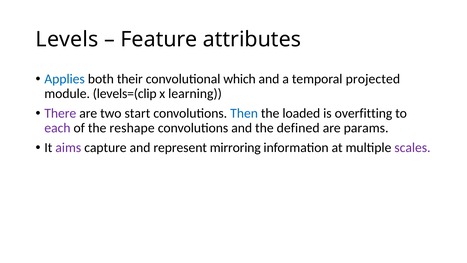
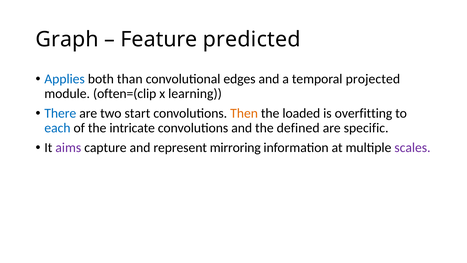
Levels: Levels -> Graph (67, 39)
attributes: attributes -> predicted (252, 39)
their: their -> than (130, 79)
which: which -> edges (240, 79)
levels=(clip: levels=(clip -> often=(clip (125, 94)
There colour: purple -> blue (60, 113)
Then colour: blue -> orange (244, 113)
each colour: purple -> blue (57, 128)
reshape: reshape -> intricate (132, 128)
params: params -> specific (366, 128)
